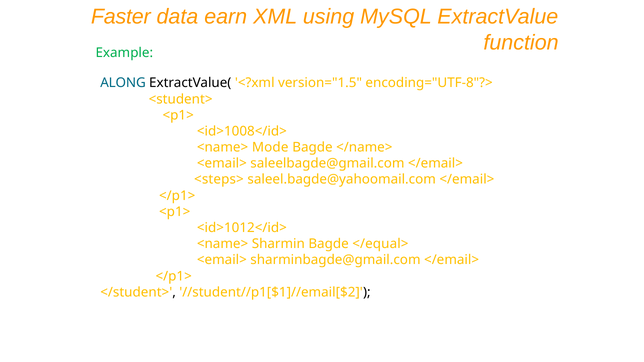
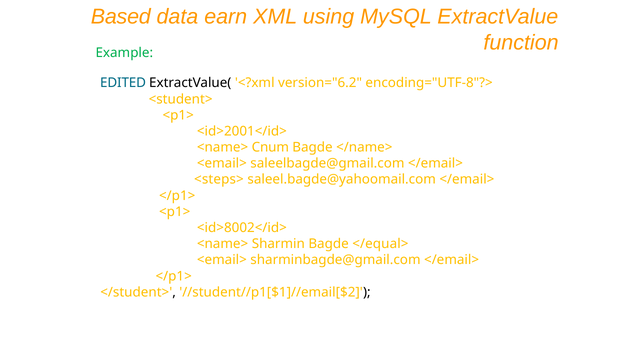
Faster: Faster -> Based (121, 17)
ALONG: ALONG -> EDITED (123, 83)
version="1.5: version="1.5 -> version="6.2 (320, 83)
<id>1008</id>: <id>1008</id> -> <id>2001</id> (242, 131)
Mode: Mode -> Cnum (270, 147)
<id>1012</id>: <id>1012</id> -> <id>8002</id> (242, 228)
